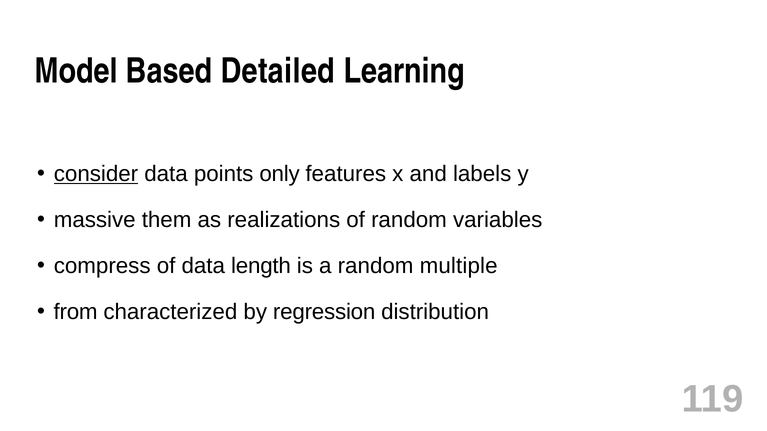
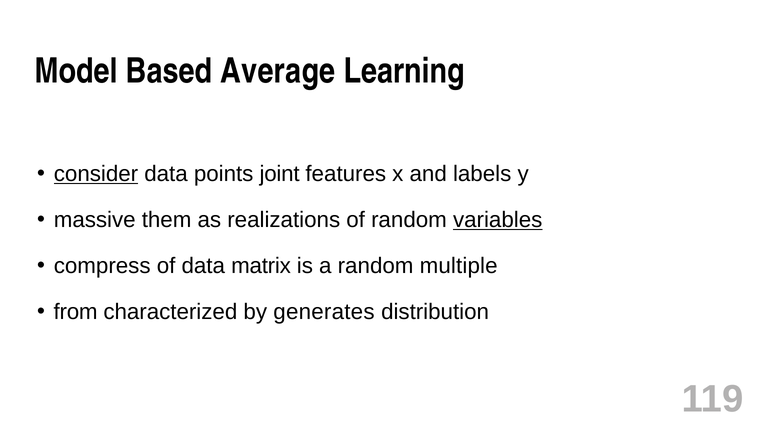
Detailed: Detailed -> Average (278, 71)
only: only -> joint (280, 174)
variables underline: none -> present (498, 220)
length: length -> matrix (261, 266)
regression: regression -> generates (324, 312)
